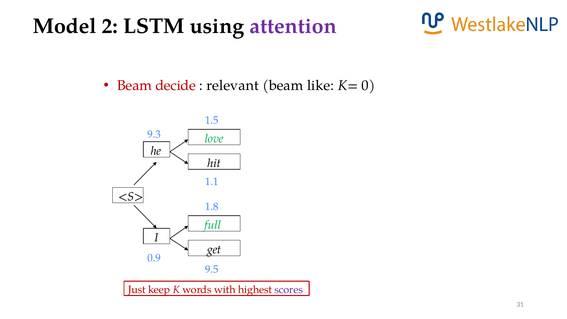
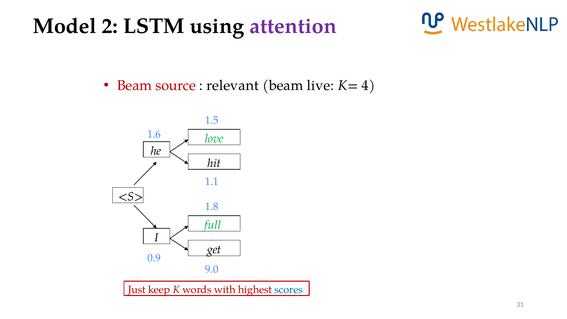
decide: decide -> source (176, 86)
like: like -> live (321, 86)
0: 0 -> 4 (368, 86)
9.3: 9.3 -> 1.6 (154, 134)
9.5: 9.5 -> 9.0 (212, 269)
scores colour: purple -> blue (289, 290)
